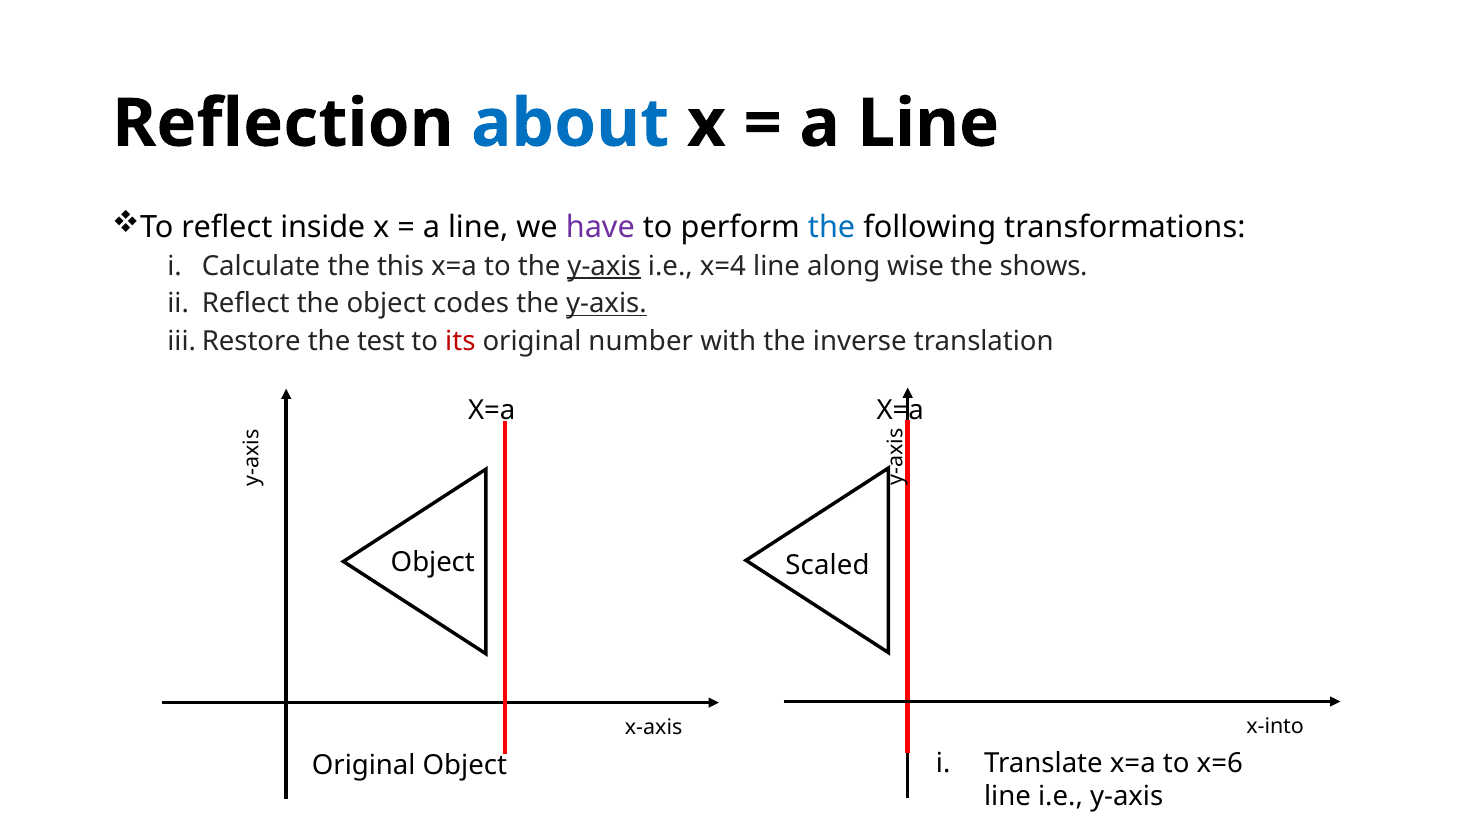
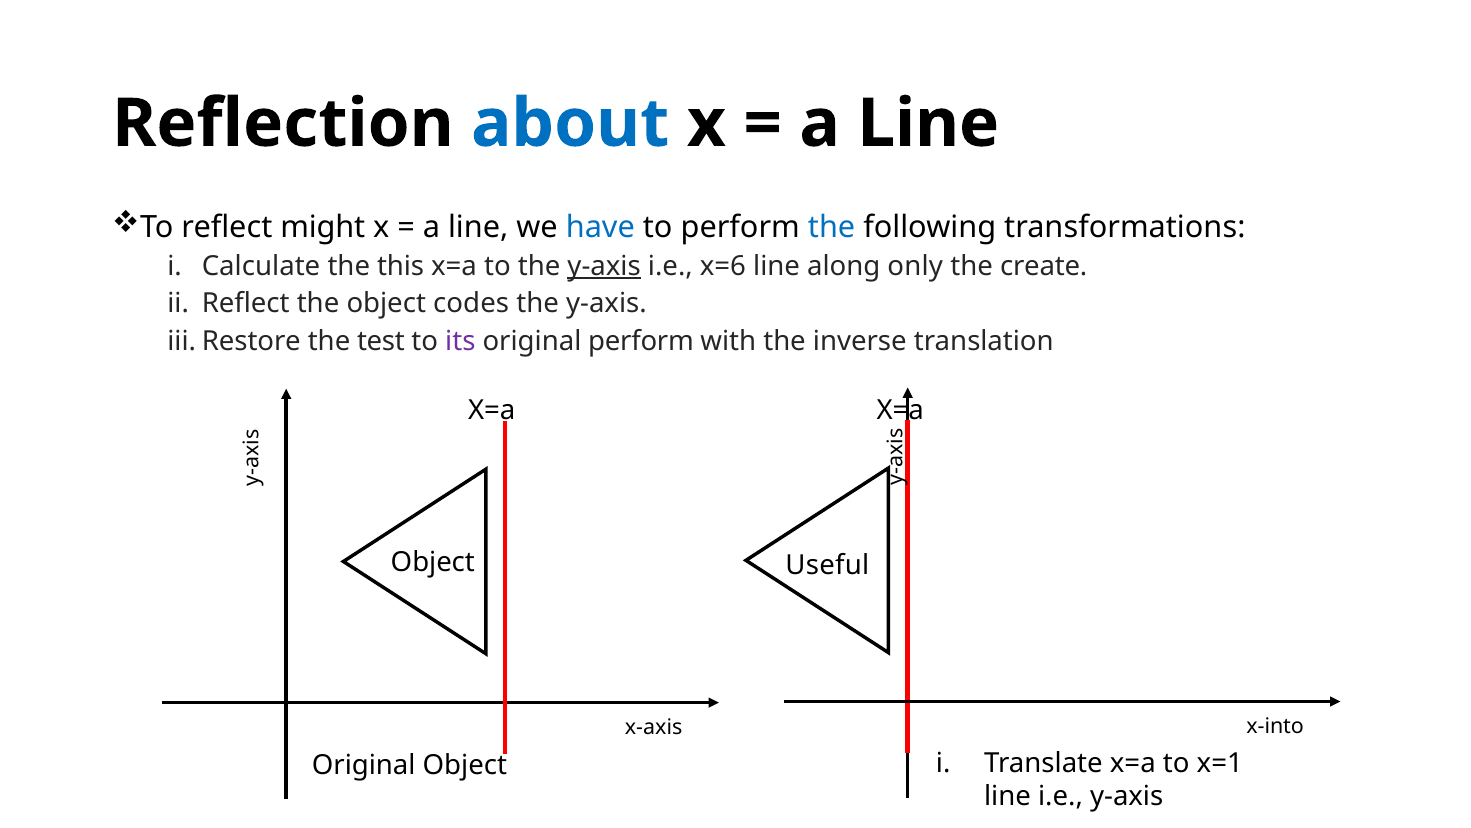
inside: inside -> might (323, 227)
have colour: purple -> blue (600, 227)
x=4: x=4 -> x=6 (723, 266)
wise: wise -> only (915, 266)
shows: shows -> create (1044, 266)
y-axis underline: present -> none (606, 303)
its colour: red -> purple (460, 341)
original number: number -> perform (641, 341)
Scaled: Scaled -> Useful (827, 565)
x=6: x=6 -> x=1 (1220, 763)
